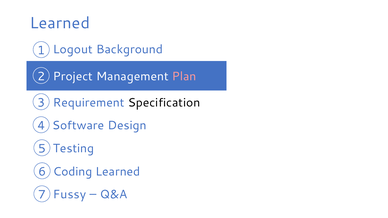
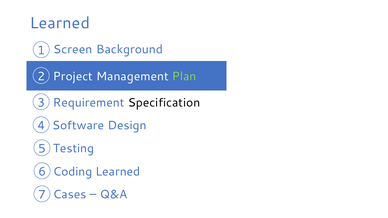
Logout: Logout -> Screen (73, 49)
Plan colour: pink -> light green (184, 77)
Fussy: Fussy -> Cases (70, 195)
